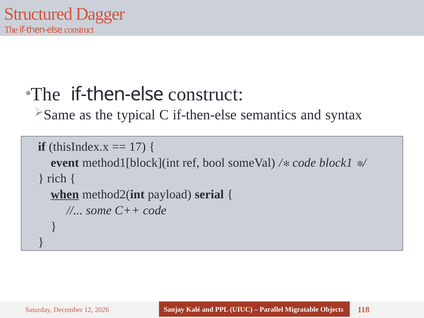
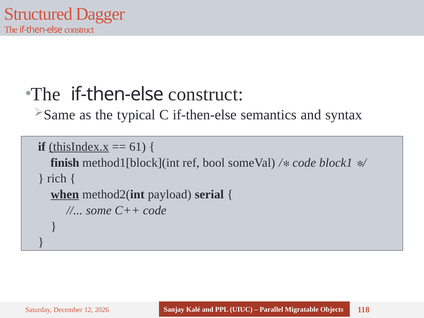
thisIndex.x underline: none -> present (79, 147)
17: 17 -> 61 (138, 147)
event: event -> finish (65, 163)
